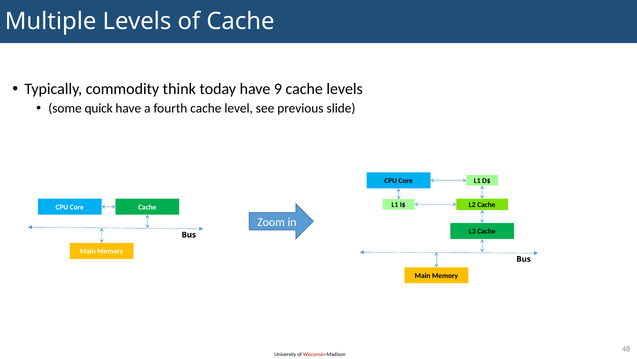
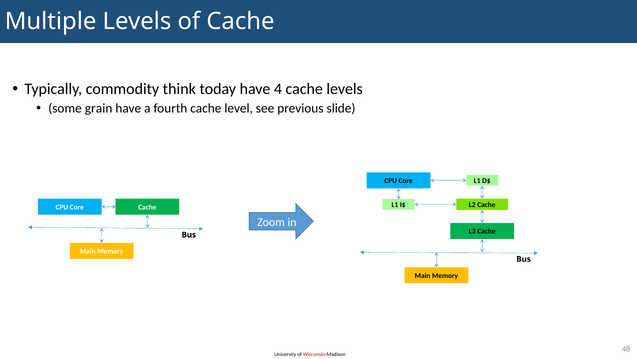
9: 9 -> 4 (278, 89)
quick: quick -> grain (99, 108)
